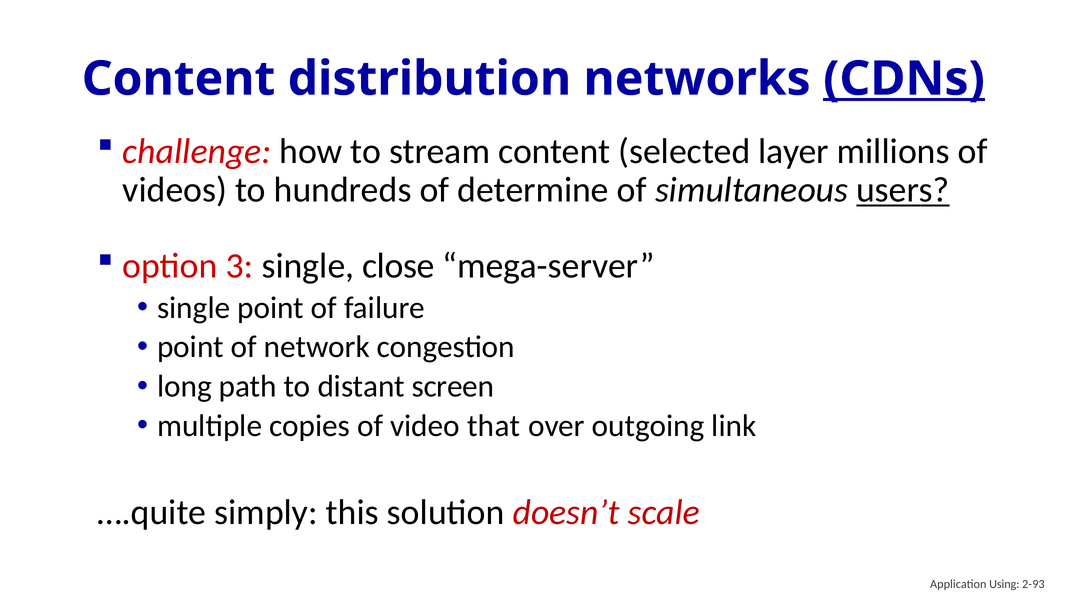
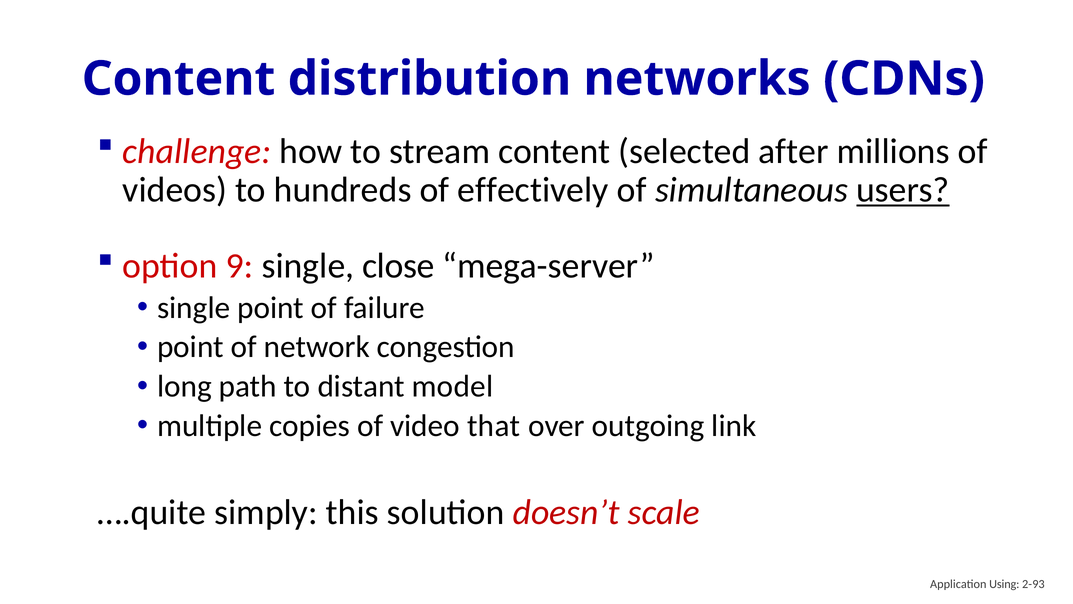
CDNs underline: present -> none (904, 79)
layer: layer -> after (793, 151)
determine: determine -> effectively (533, 190)
3: 3 -> 9 (239, 266)
screen: screen -> model (452, 386)
